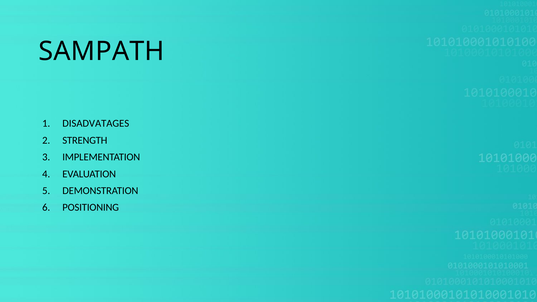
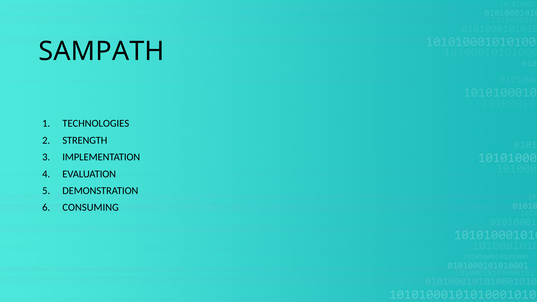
DISADVATAGES: DISADVATAGES -> TECHNOLOGIES (96, 123)
POSITIONING: POSITIONING -> CONSUMING (91, 208)
